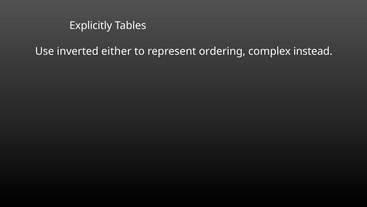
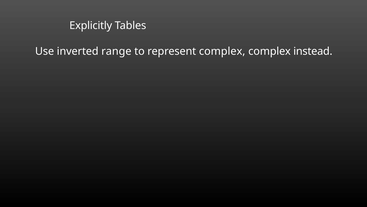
either: either -> range (116, 51)
represent ordering: ordering -> complex (222, 51)
